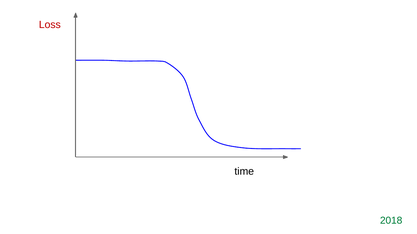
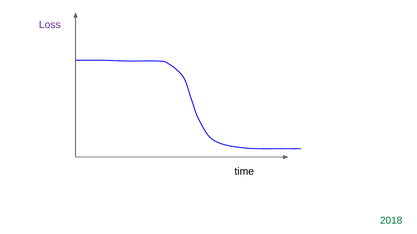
Loss colour: red -> purple (50, 25)
